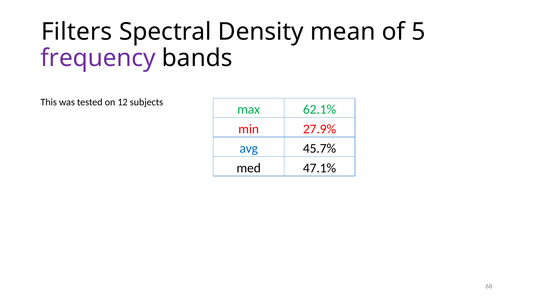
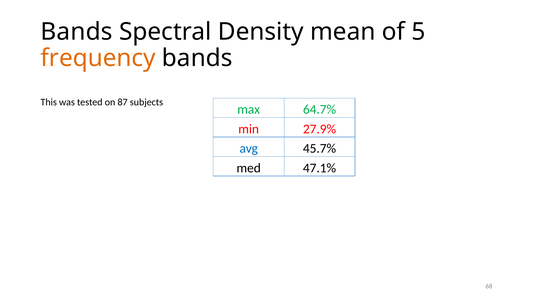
Filters: Filters -> Bands (77, 32)
frequency colour: purple -> orange (98, 58)
12: 12 -> 87 (123, 102)
62.1%: 62.1% -> 64.7% (320, 109)
